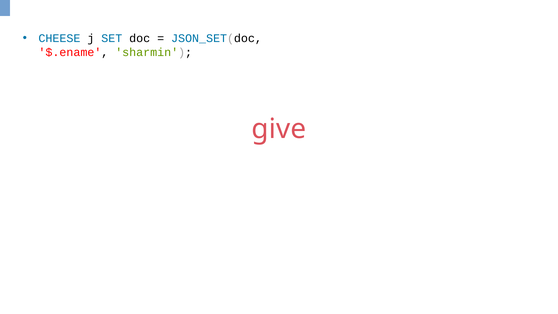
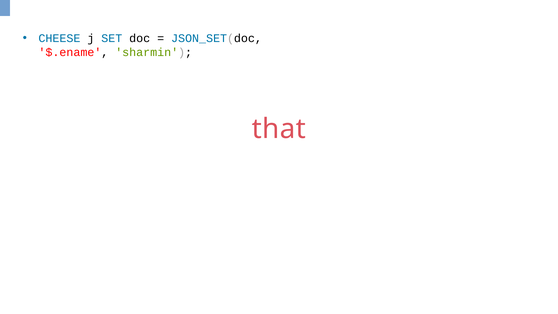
give: give -> that (279, 129)
